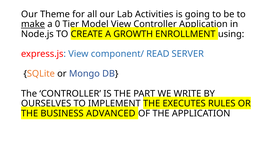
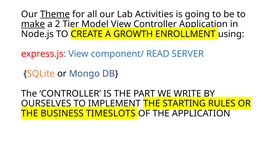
Theme underline: none -> present (55, 14)
0: 0 -> 2 (57, 24)
EXECUTES: EXECUTES -> STARTING (184, 104)
ADVANCED: ADVANCED -> TIMESLOTS (111, 114)
